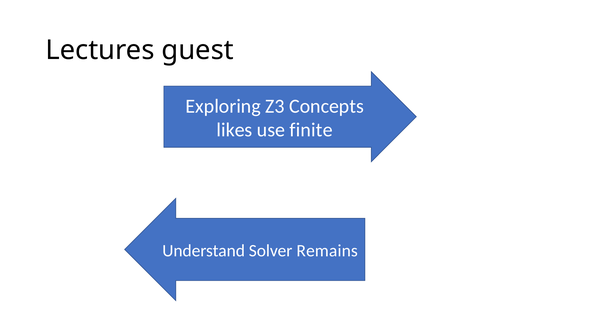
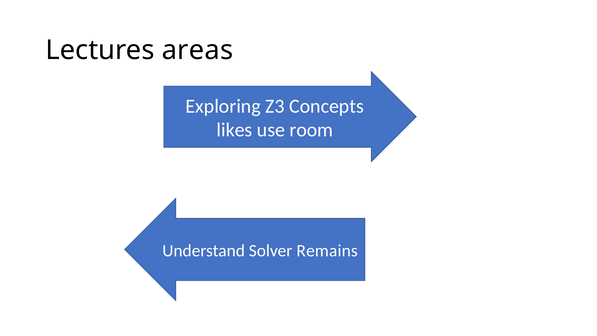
guest: guest -> areas (198, 50)
finite: finite -> room (311, 130)
